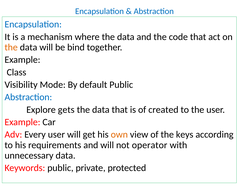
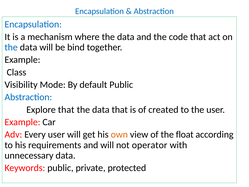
the colour: orange -> blue (11, 47)
Explore gets: gets -> that (66, 109)
keys: keys -> float (185, 134)
